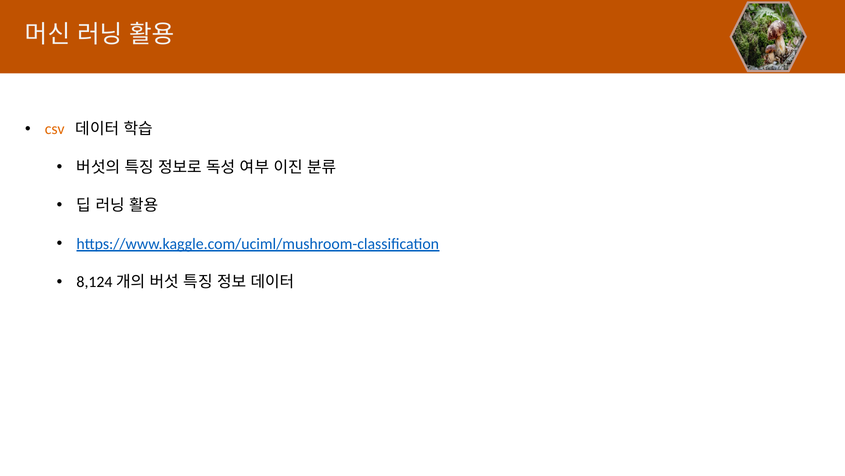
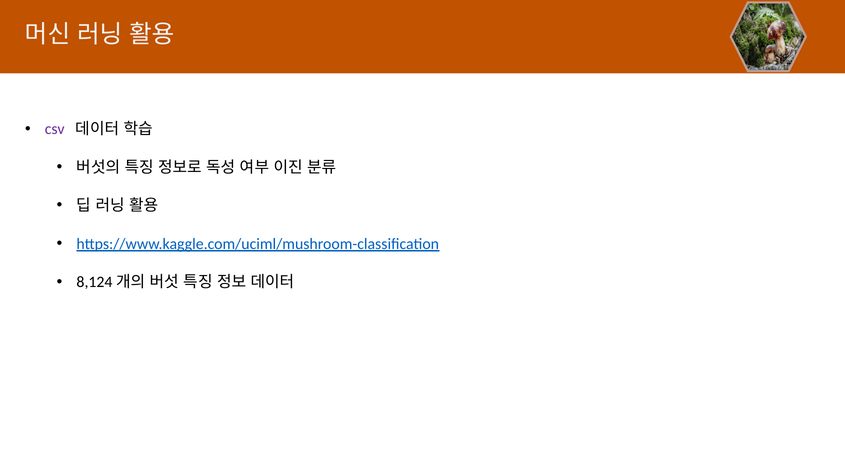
csv colour: orange -> purple (55, 129)
